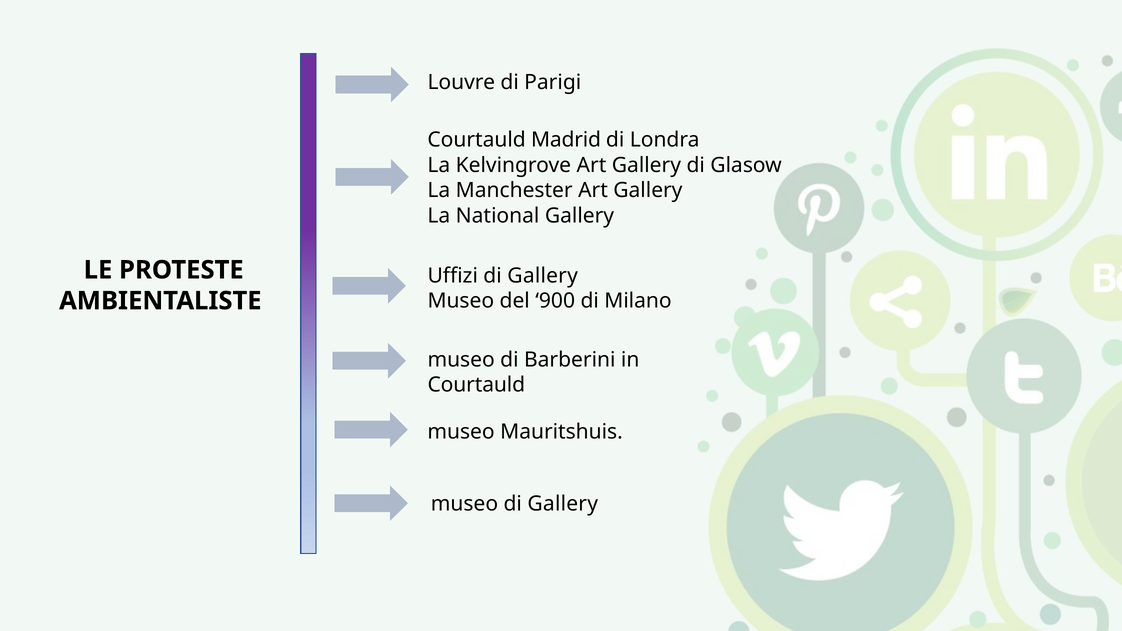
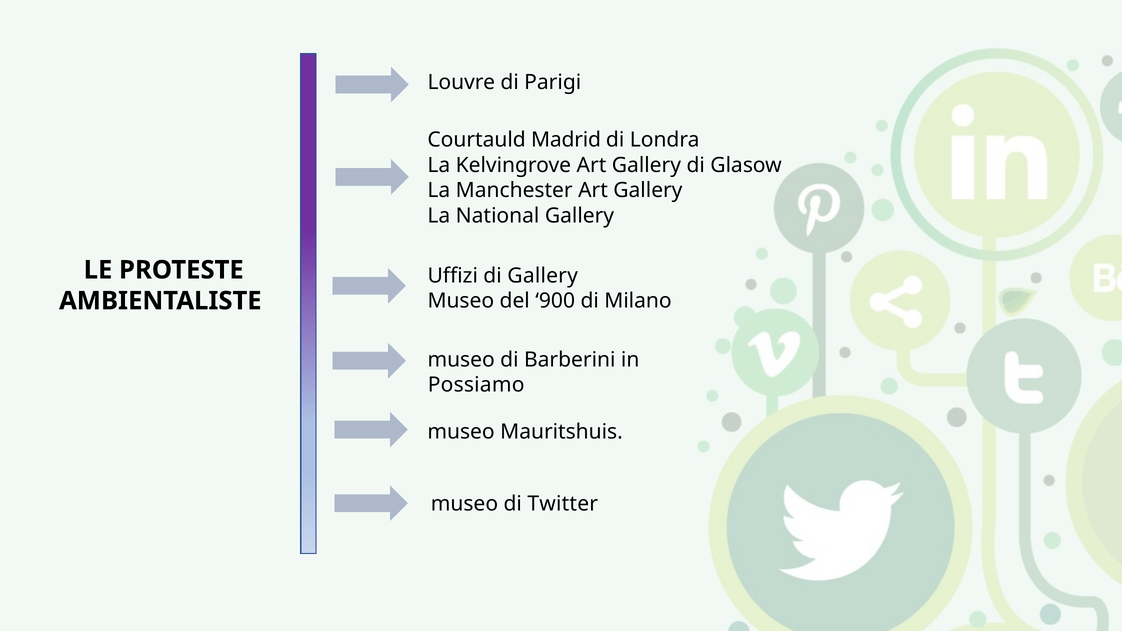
Courtauld: Courtauld -> Possiamo (476, 385)
museo di Gallery: Gallery -> Twitter (563, 504)
